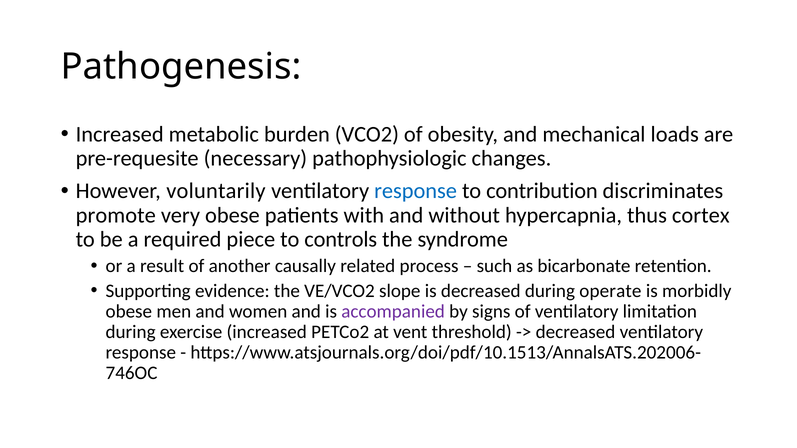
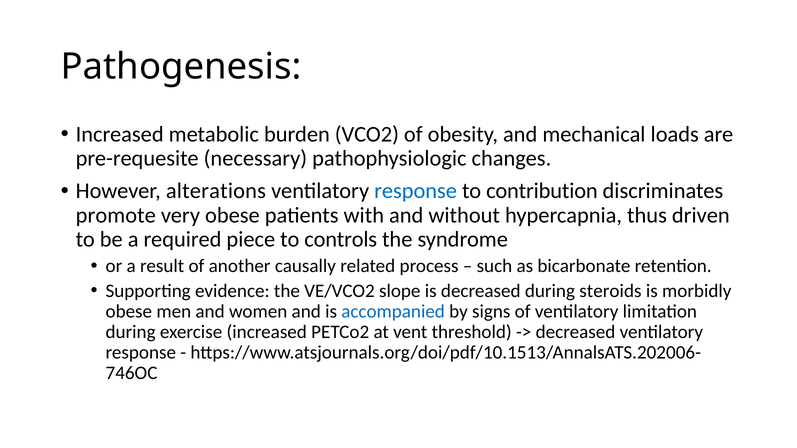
voluntarily: voluntarily -> alterations (216, 191)
cortex: cortex -> driven (701, 215)
operate: operate -> steroids (610, 291)
accompanied colour: purple -> blue (393, 312)
